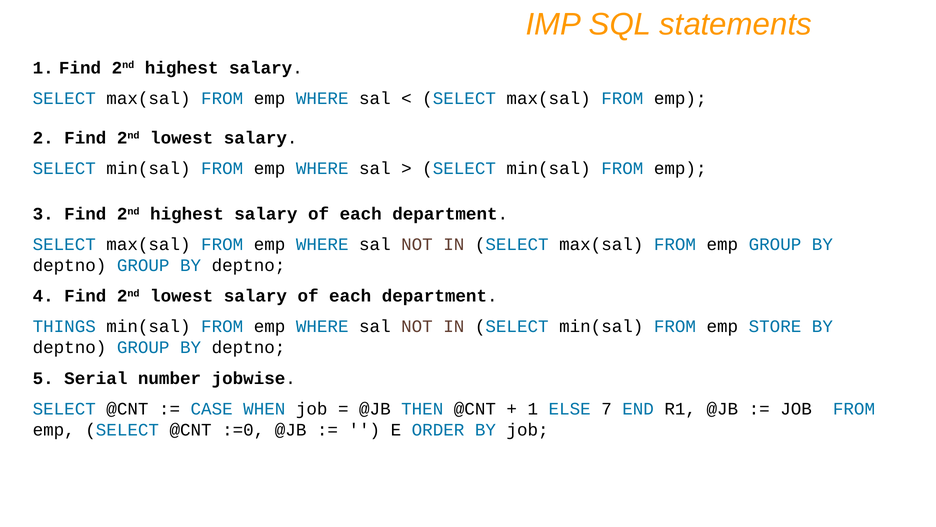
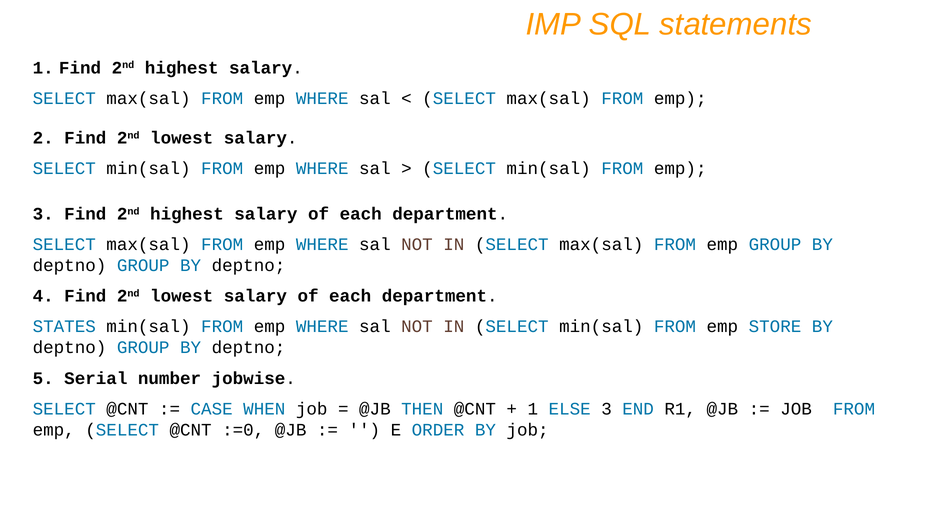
THINGS: THINGS -> STATES (64, 326)
ELSE 7: 7 -> 3 (607, 408)
